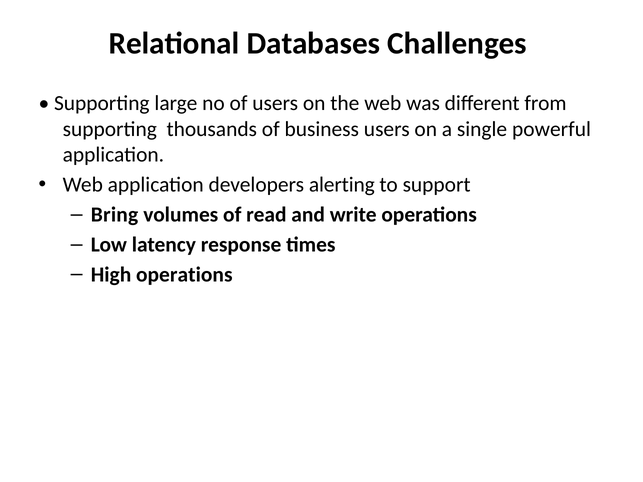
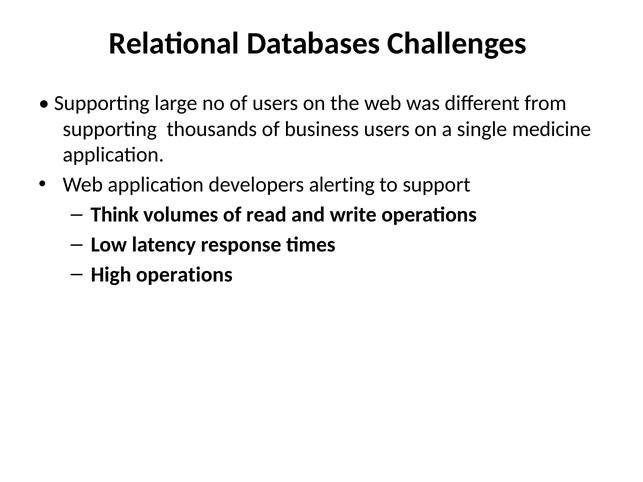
powerful: powerful -> medicine (552, 129)
Bring: Bring -> Think (115, 215)
